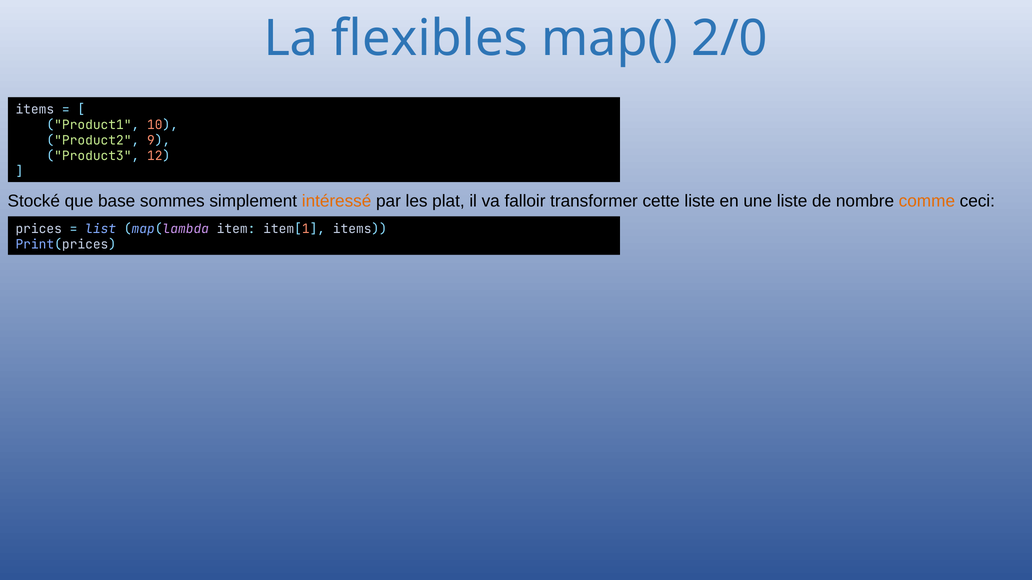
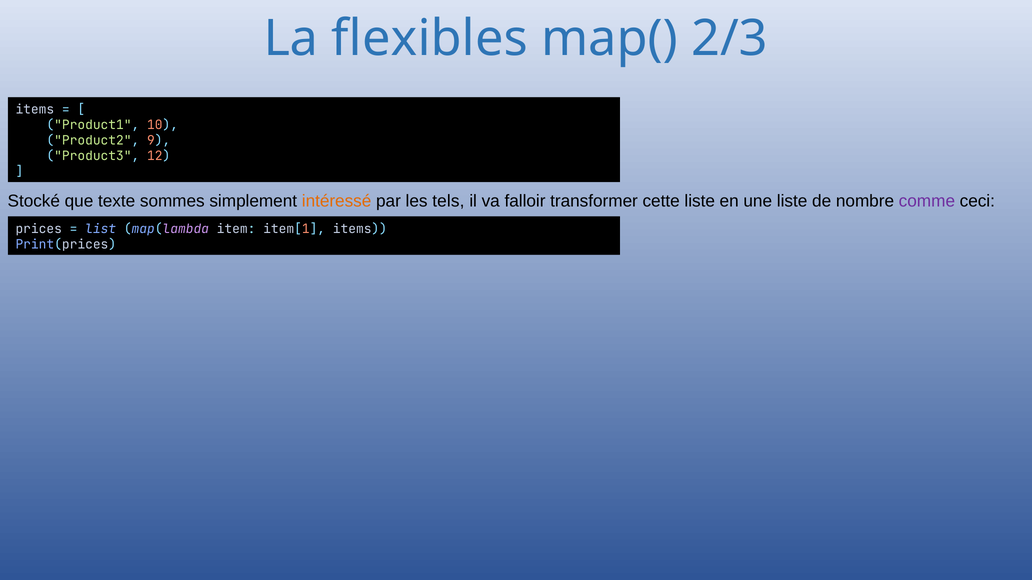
2/0: 2/0 -> 2/3 (729, 39)
base: base -> texte (117, 201)
plat: plat -> tels (448, 201)
comme colour: orange -> purple (927, 201)
